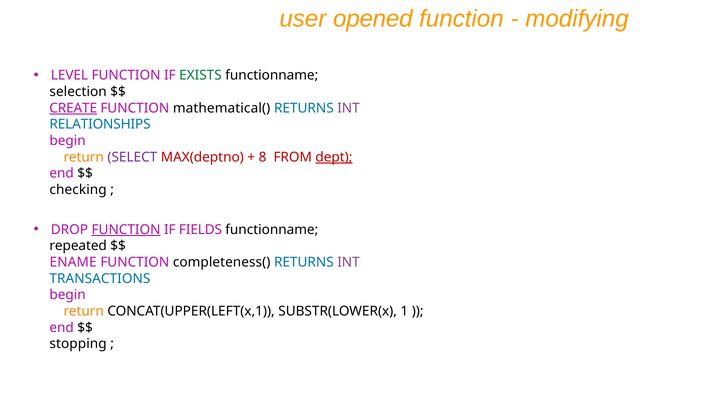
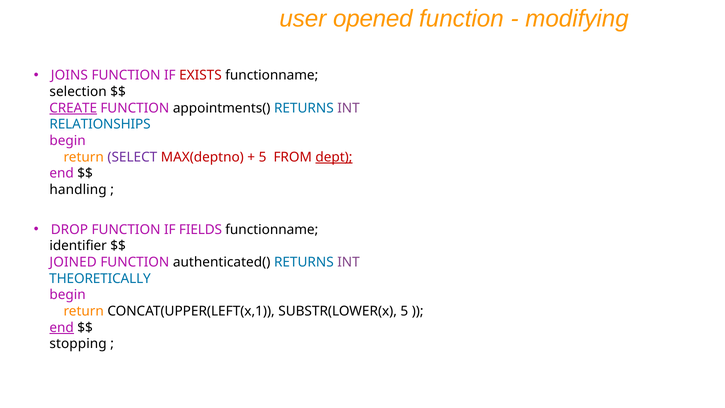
LEVEL: LEVEL -> JOINS (69, 75)
EXISTS colour: green -> red (200, 75)
mathematical(: mathematical( -> appointments( (222, 108)
8: 8 -> 5 (263, 157)
checking: checking -> handling (78, 190)
FUNCTION underline: present -> none (126, 230)
repeated: repeated -> identifier (78, 246)
ENAME: ENAME -> JOINED (73, 262)
completeness(: completeness( -> authenticated( (222, 262)
TRANSACTIONS: TRANSACTIONS -> THEORETICALLY (100, 279)
SUBSTR(LOWER(x 1: 1 -> 5 (404, 311)
end underline: none -> present (62, 327)
